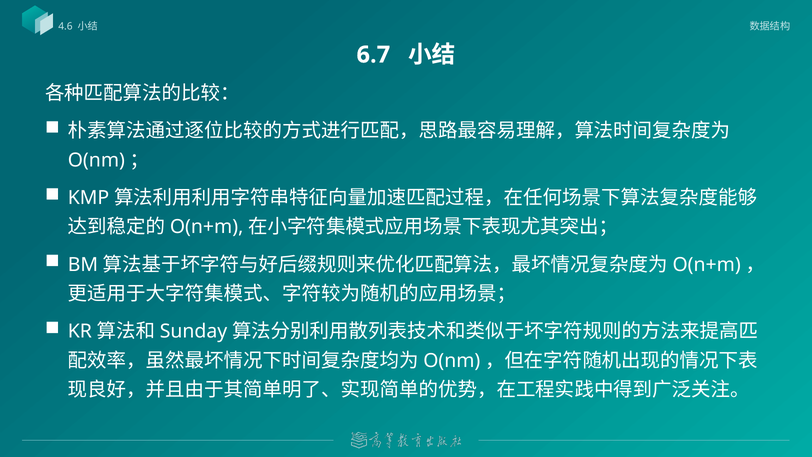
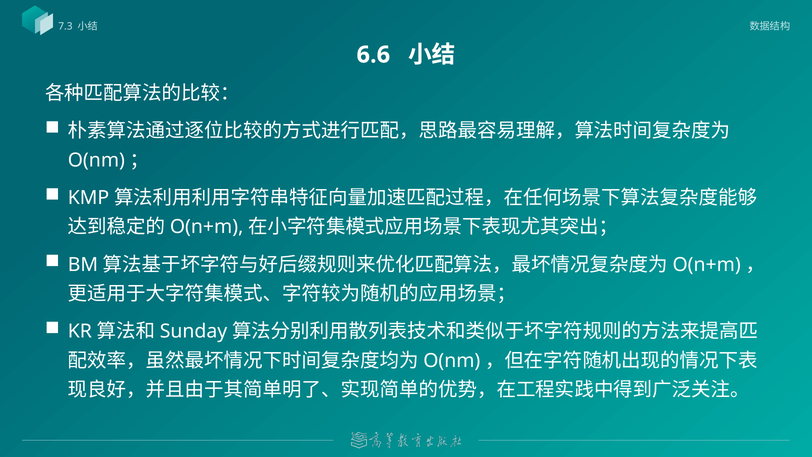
4.6: 4.6 -> 7.3 (65, 27)
6.7: 6.7 -> 6.6 (373, 55)
